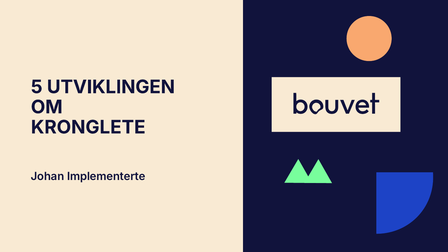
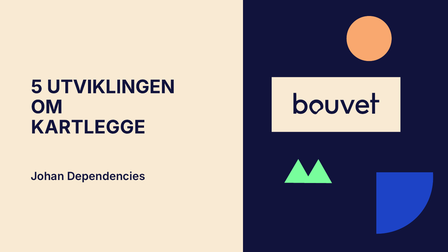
KRONGLETE: KRONGLETE -> KARTLEGGE (88, 127)
Implementerte: Implementerte -> Dependencies (106, 176)
